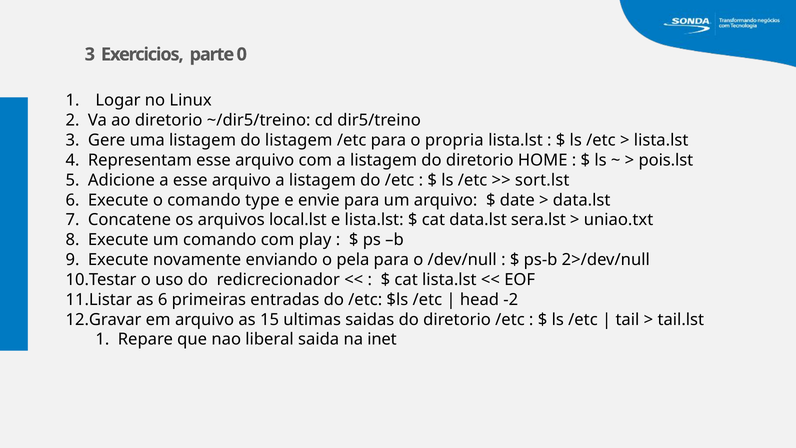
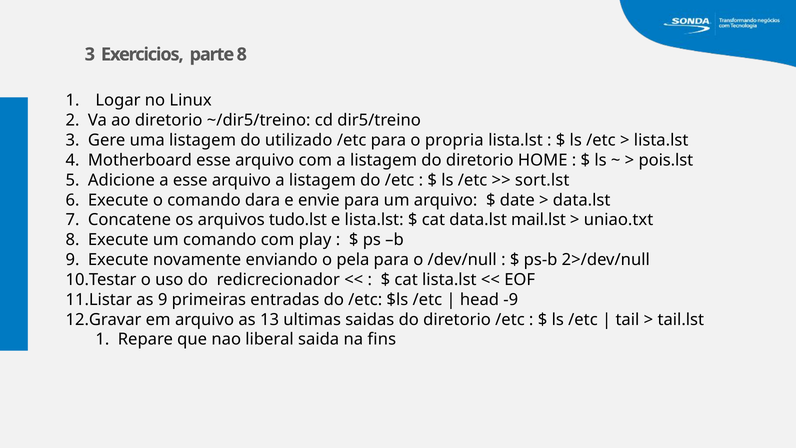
parte 0: 0 -> 8 (242, 54)
do listagem: listagem -> utilizado (299, 140)
Representam: Representam -> Motherboard (140, 160)
type: type -> dara (263, 200)
local.lst: local.lst -> tudo.lst (298, 220)
sera.lst: sera.lst -> mail.lst (538, 220)
as 6: 6 -> 9 (163, 300)
-2: -2 -> -9 (511, 300)
15: 15 -> 13 (270, 319)
inet: inet -> fins (382, 339)
